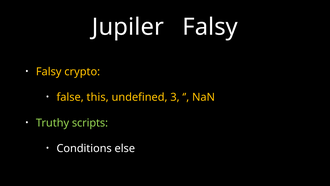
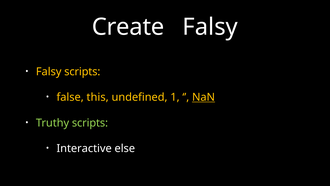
Jupiler: Jupiler -> Create (128, 27)
Falsy crypto: crypto -> scripts (82, 72)
3: 3 -> 1 (175, 97)
NaN underline: none -> present (204, 97)
Conditions: Conditions -> Interactive (84, 148)
